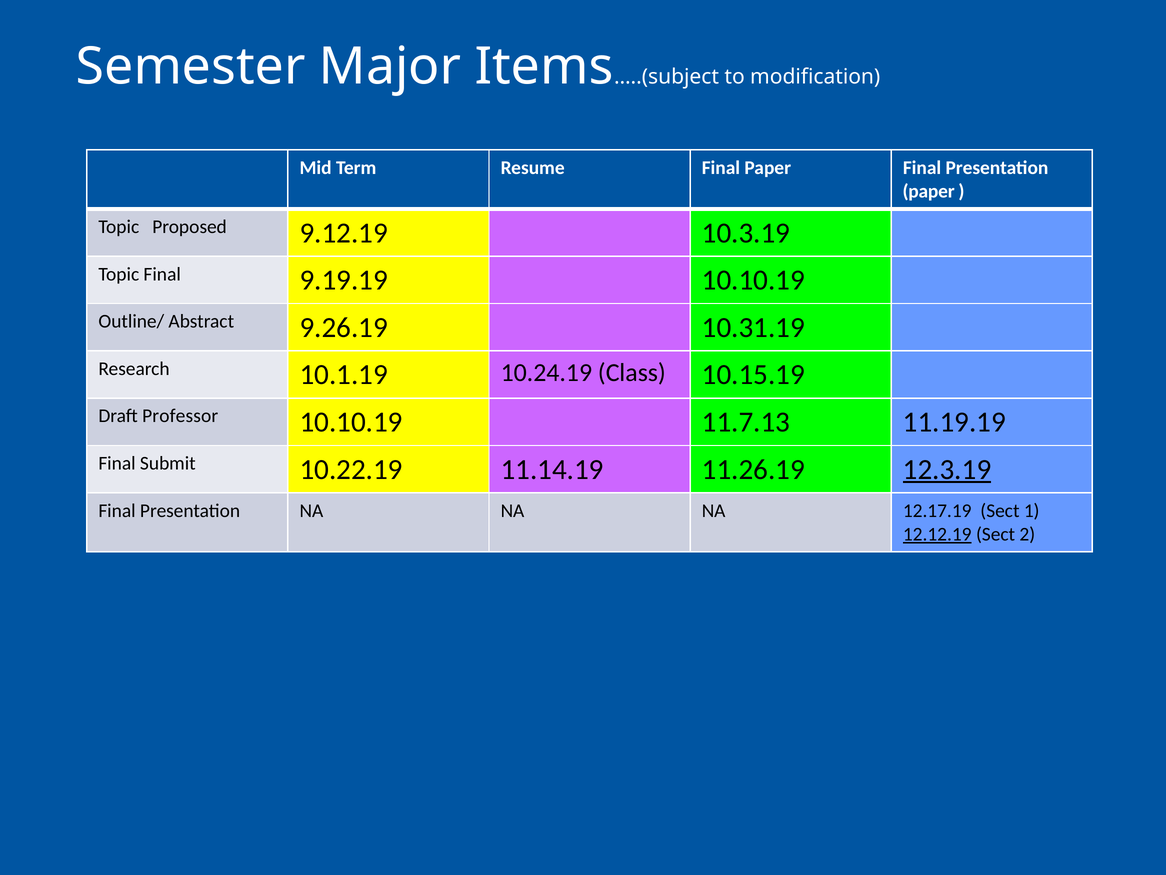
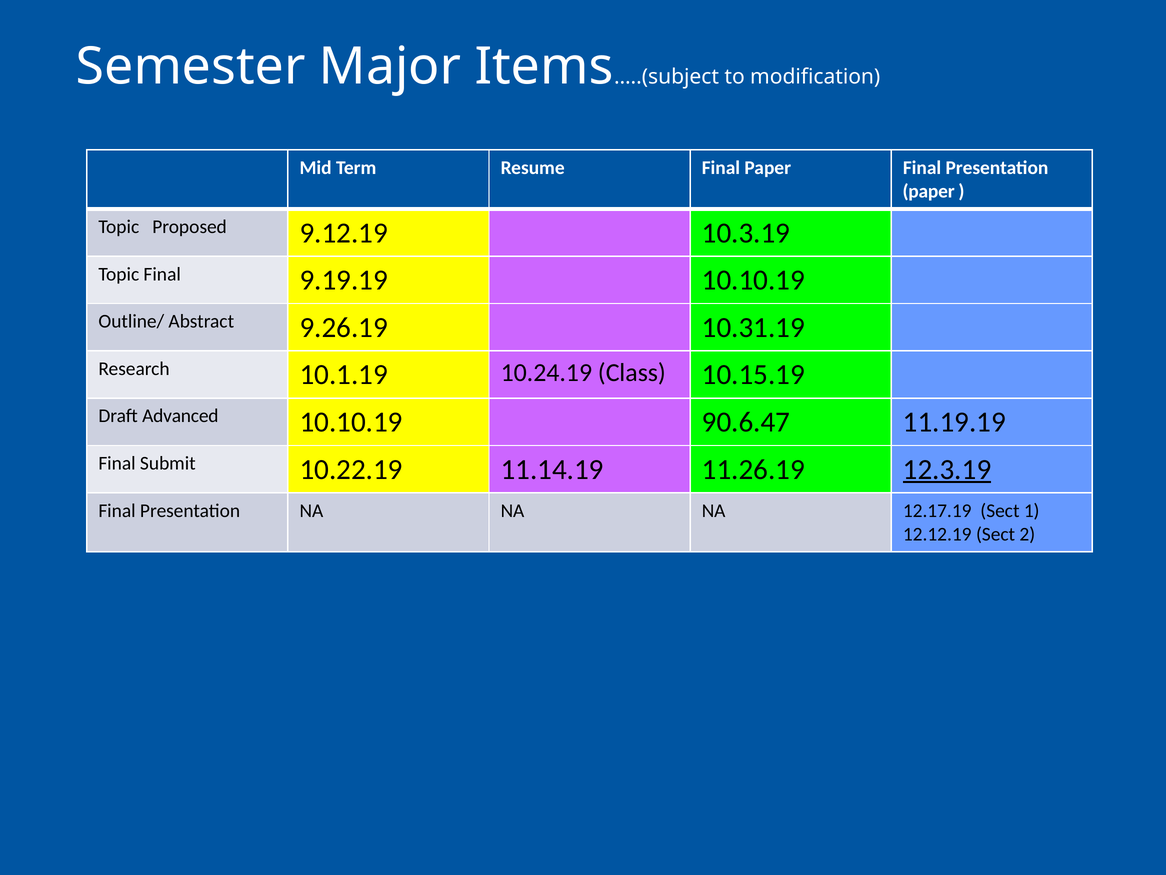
Professor: Professor -> Advanced (180, 416)
11.7.13: 11.7.13 -> 90.6.47 (746, 422)
12.12.19 underline: present -> none (937, 534)
